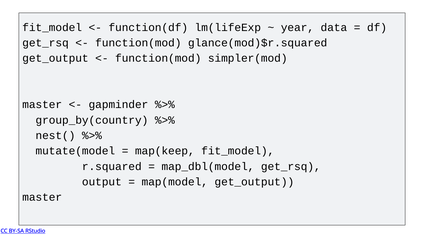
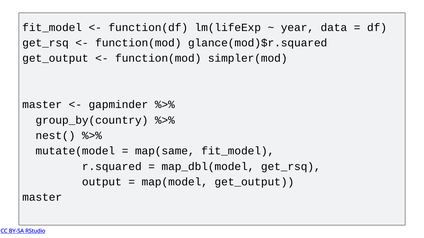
map(keep: map(keep -> map(same (165, 151)
